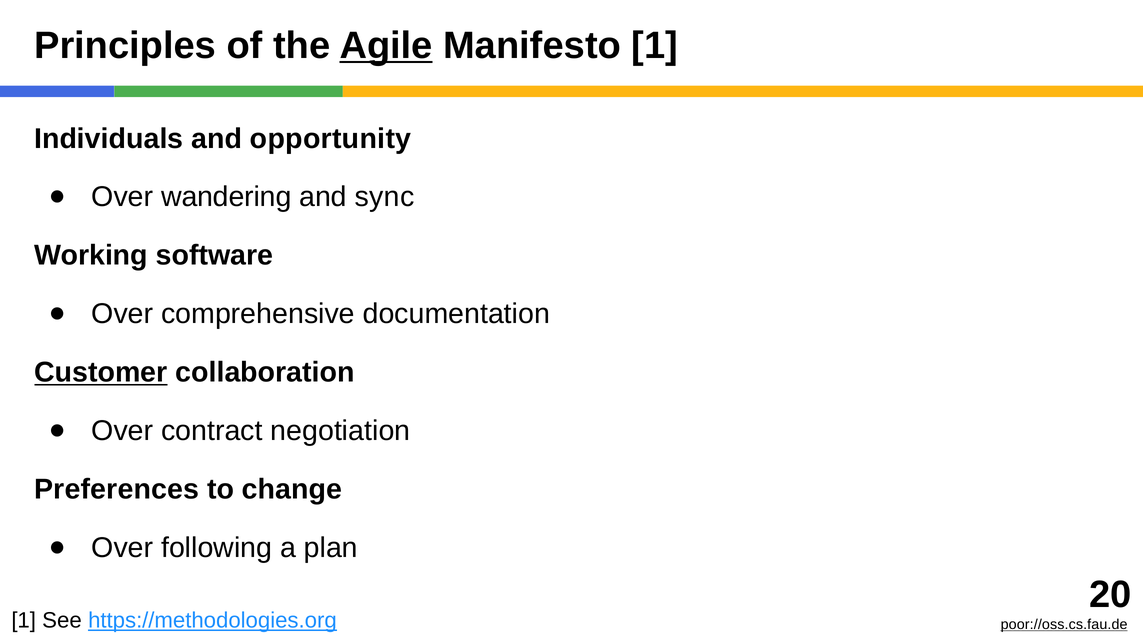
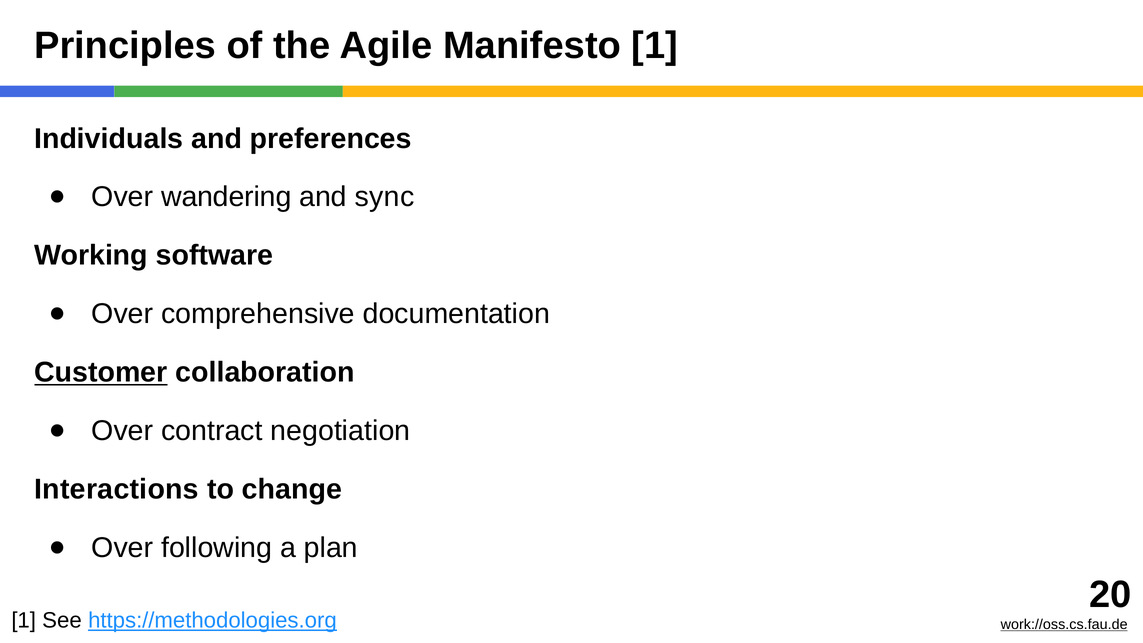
Agile underline: present -> none (386, 46)
opportunity: opportunity -> preferences (331, 139)
Preferences: Preferences -> Interactions (117, 489)
poor://oss.cs.fau.de: poor://oss.cs.fau.de -> work://oss.cs.fau.de (1064, 624)
